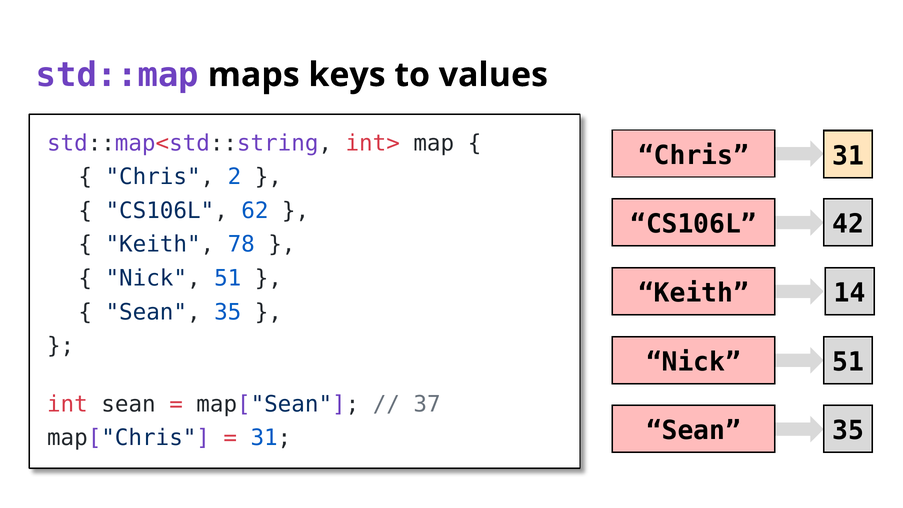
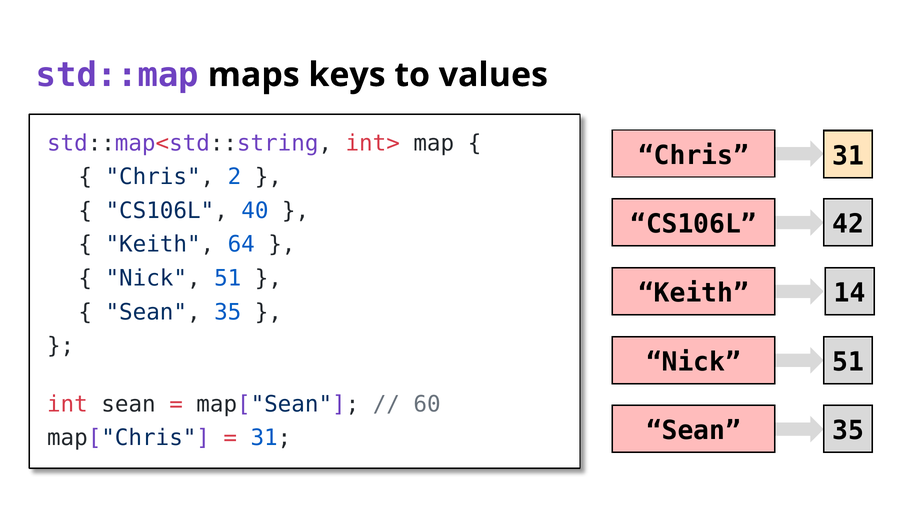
62: 62 -> 40 (255, 211)
78: 78 -> 64 (241, 245)
37: 37 -> 60 (427, 404)
